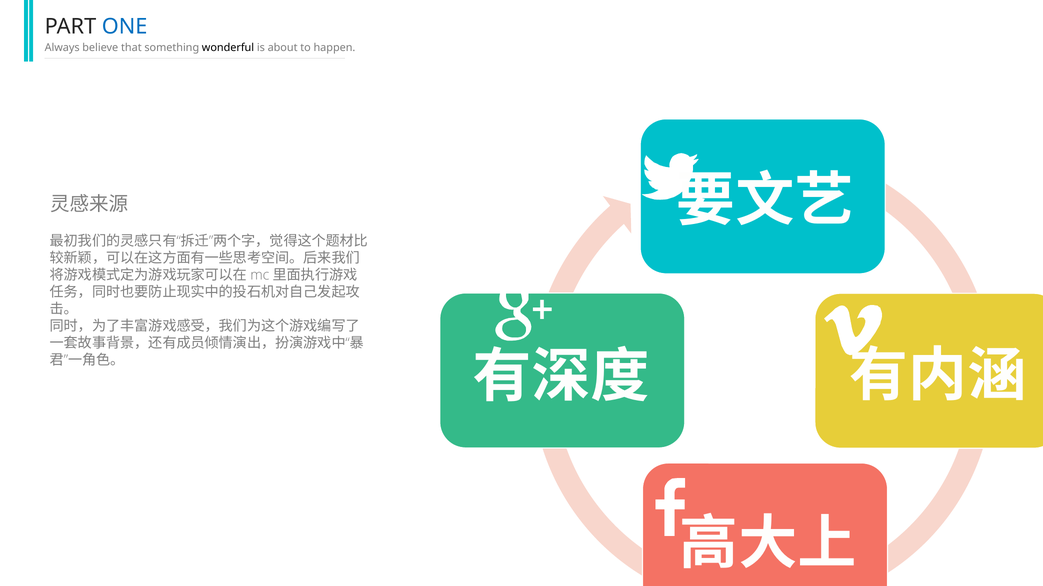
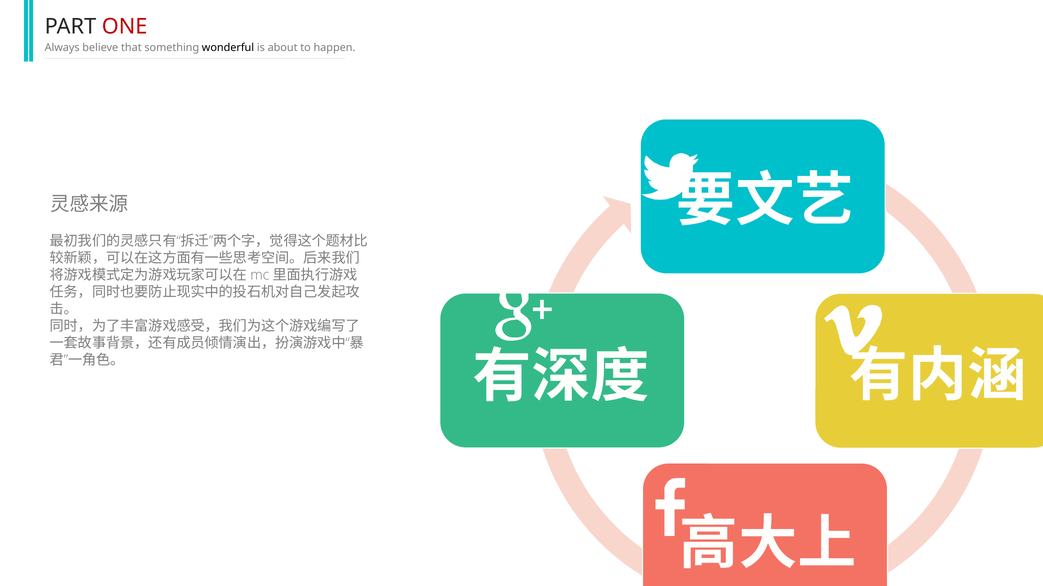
ONE colour: blue -> red (125, 27)
